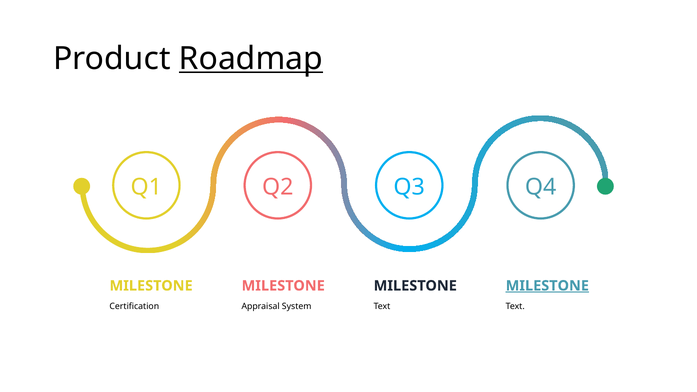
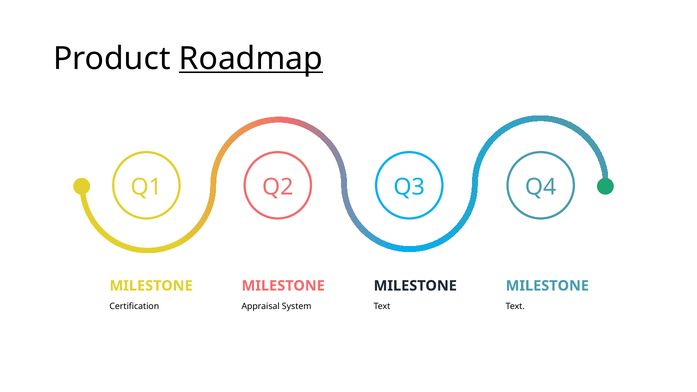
MILESTONE underline: present -> none (547, 286)
